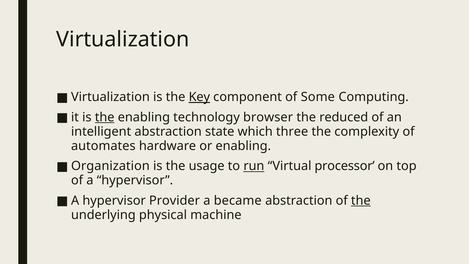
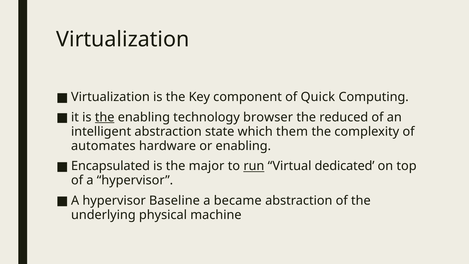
Key underline: present -> none (199, 97)
Some: Some -> Quick (318, 97)
three: three -> them (292, 131)
Organization: Organization -> Encapsulated (110, 166)
usage: usage -> major (207, 166)
processor: processor -> dedicated (345, 166)
Provider: Provider -> Baseline (174, 200)
the underline: present -> none (361, 200)
